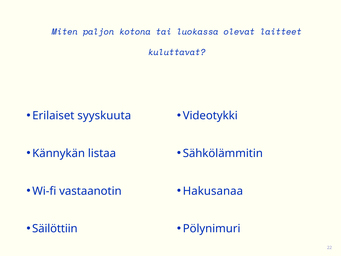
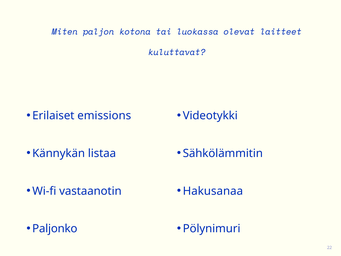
syyskuuta: syyskuuta -> emissions (104, 116)
Säilöttiin: Säilöttiin -> Paljonko (55, 229)
